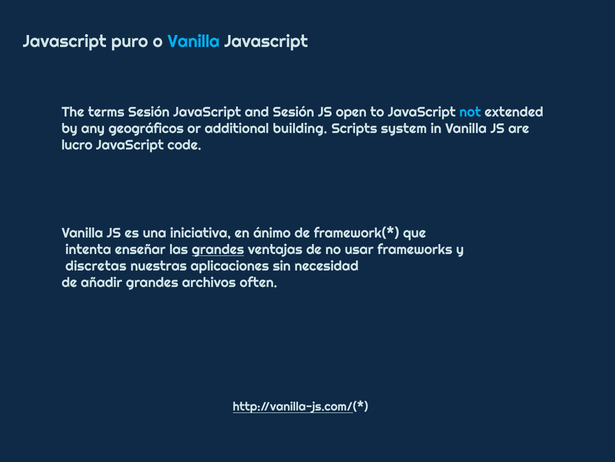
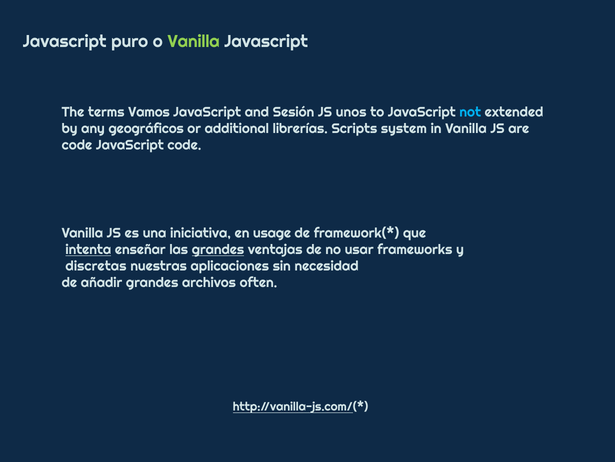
Vanilla colour: light blue -> light green (194, 42)
terms Sesión: Sesión -> Vamos (149, 112)
open: open -> unos (351, 112)
building: building -> librerías (300, 128)
lucro: lucro -> code (77, 145)
ánimo: ánimo -> usage (272, 233)
intenta underline: none -> present (88, 249)
